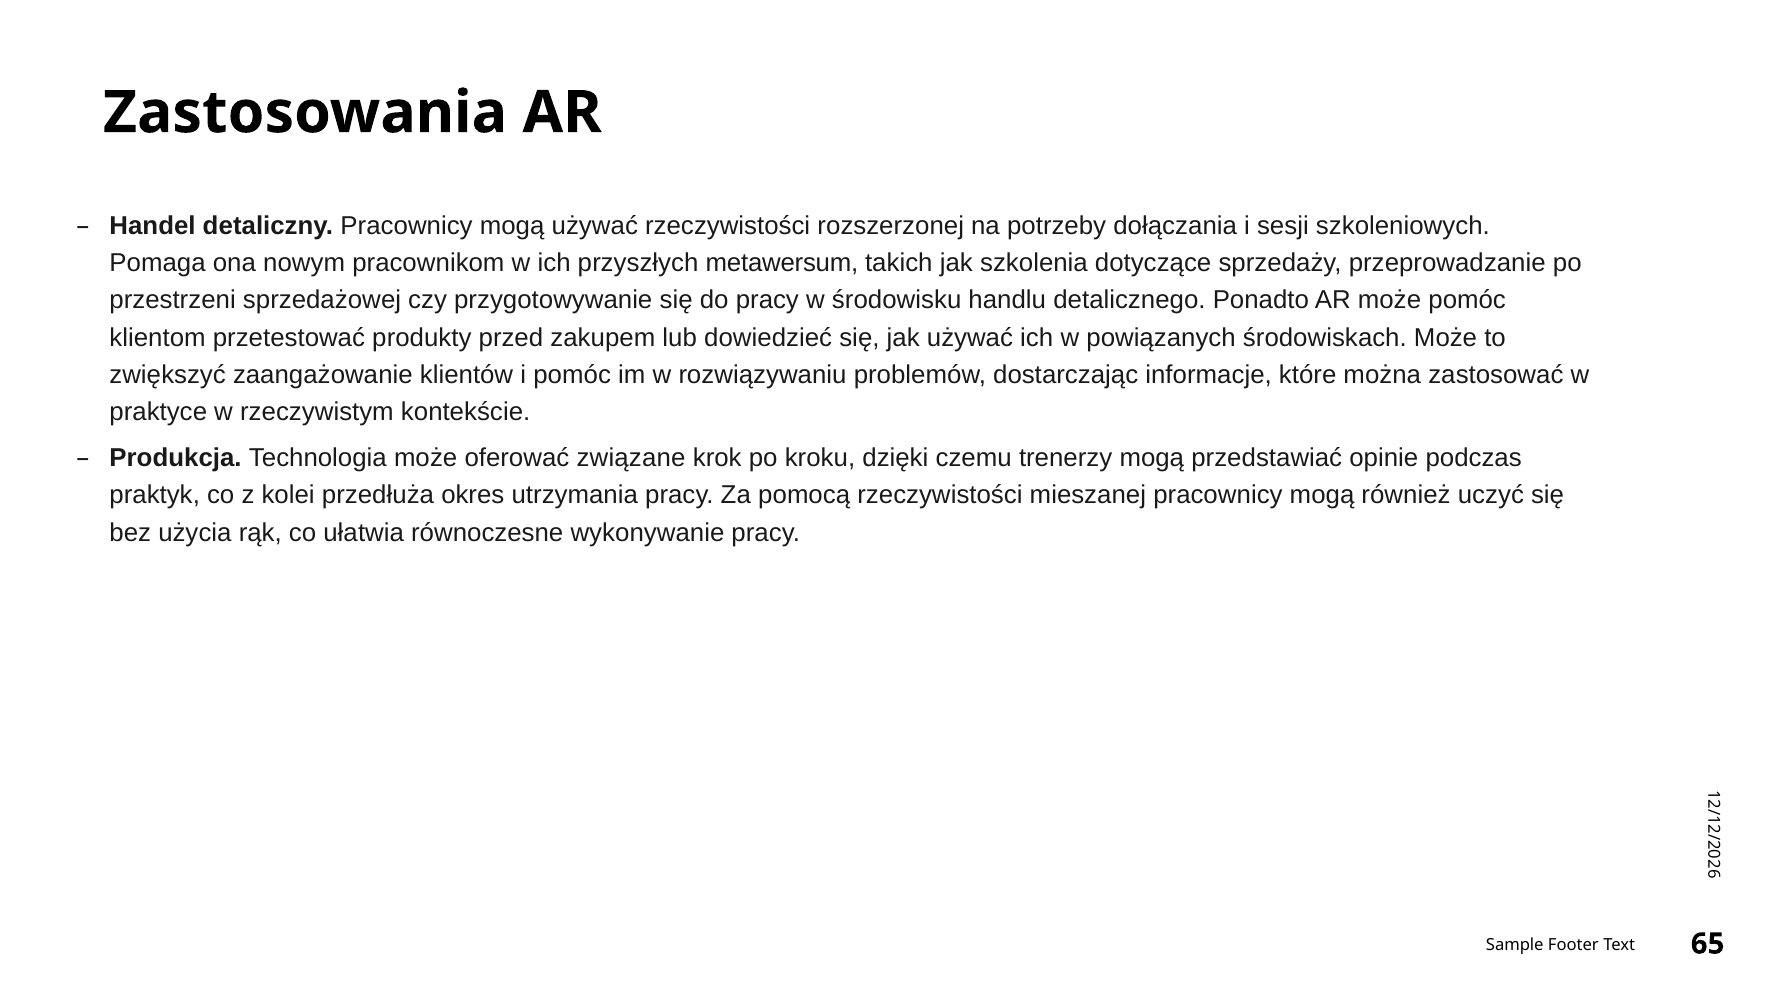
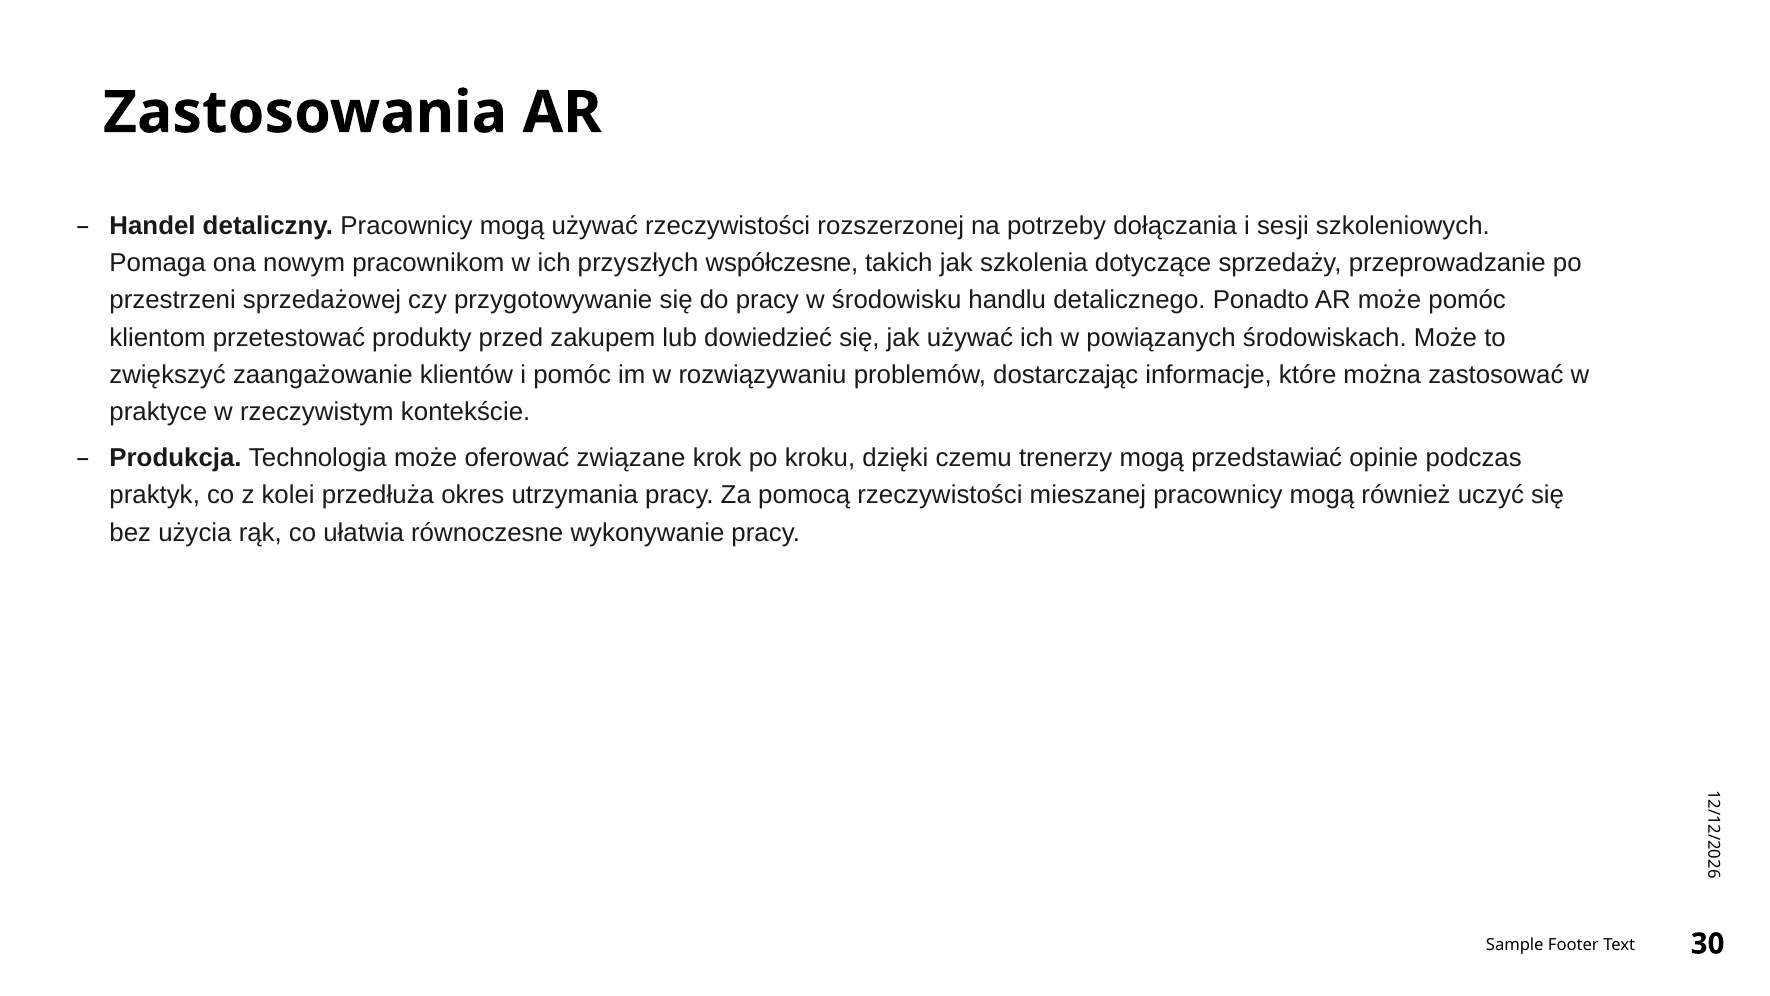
metawersum: metawersum -> współczesne (782, 263)
65: 65 -> 30 (1708, 943)
